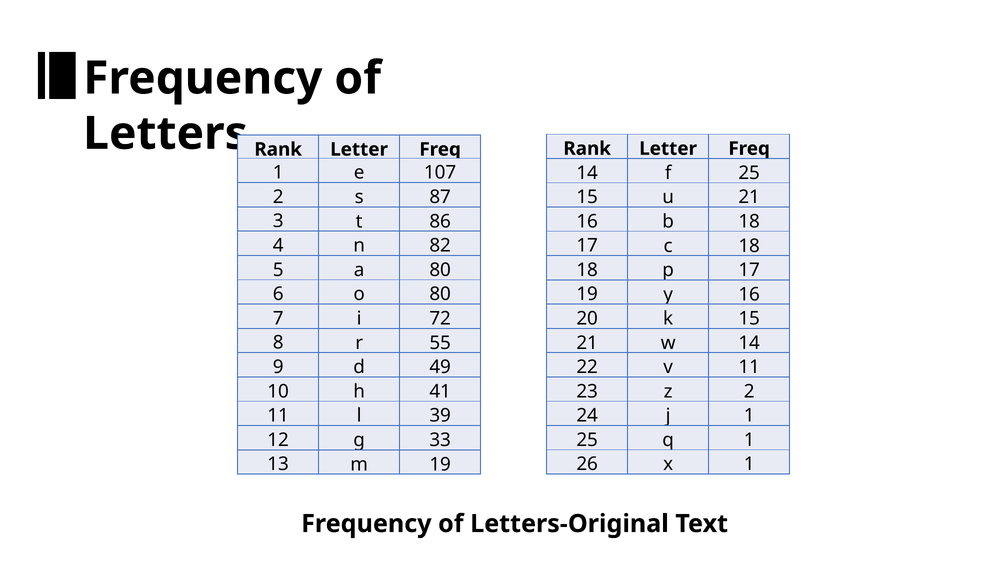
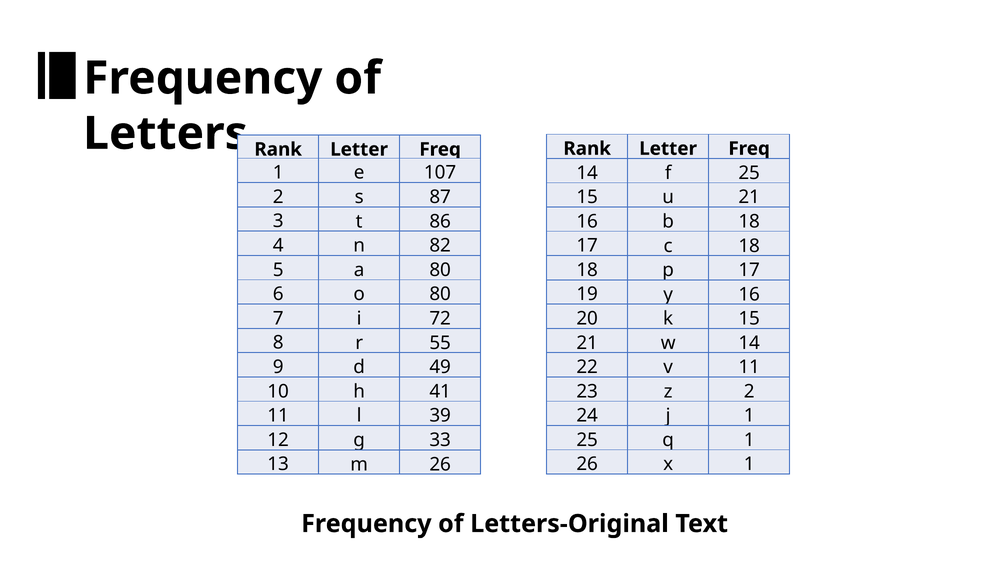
m 19: 19 -> 26 (440, 464)
